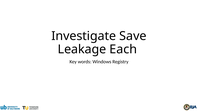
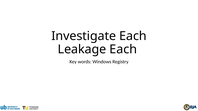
Investigate Save: Save -> Each (133, 36)
